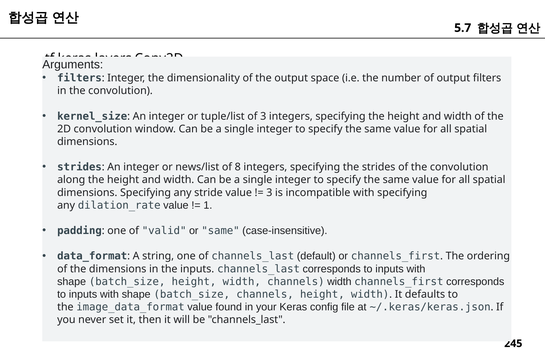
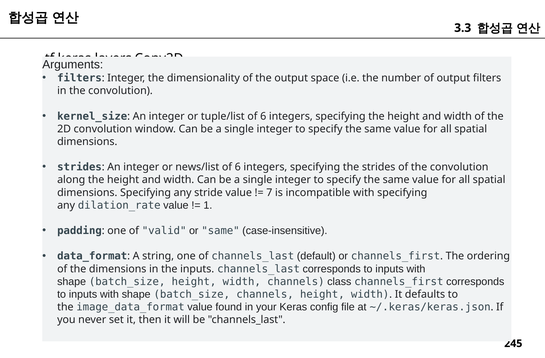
5.7: 5.7 -> 3.3 (463, 28)
tuple/list of 3: 3 -> 6 (263, 116)
8: 8 -> 6 (238, 167)
3: 3 -> 7 (269, 193)
channels width: width -> class (339, 282)
